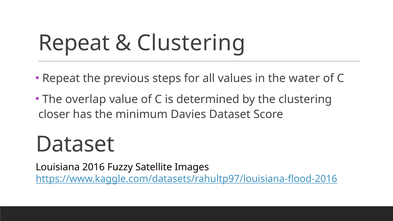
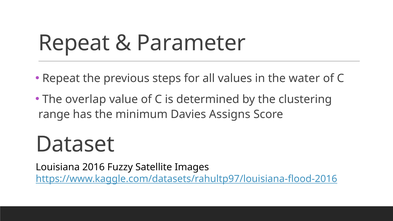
Clustering: Clustering -> Parameter (191, 43)
closer: closer -> range (54, 114)
Davies Dataset: Dataset -> Assigns (230, 114)
